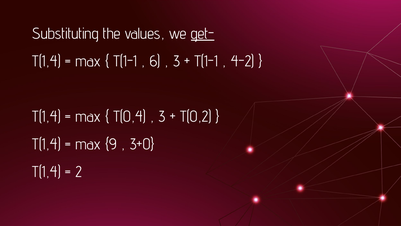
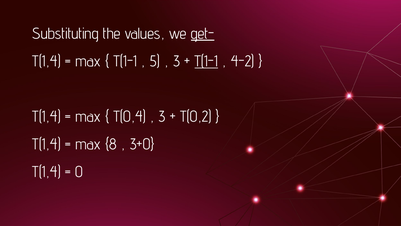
6: 6 -> 5 (155, 61)
T(1-1 underline: none -> present (206, 61)
9: 9 -> 8 (111, 144)
2: 2 -> 0 (79, 172)
